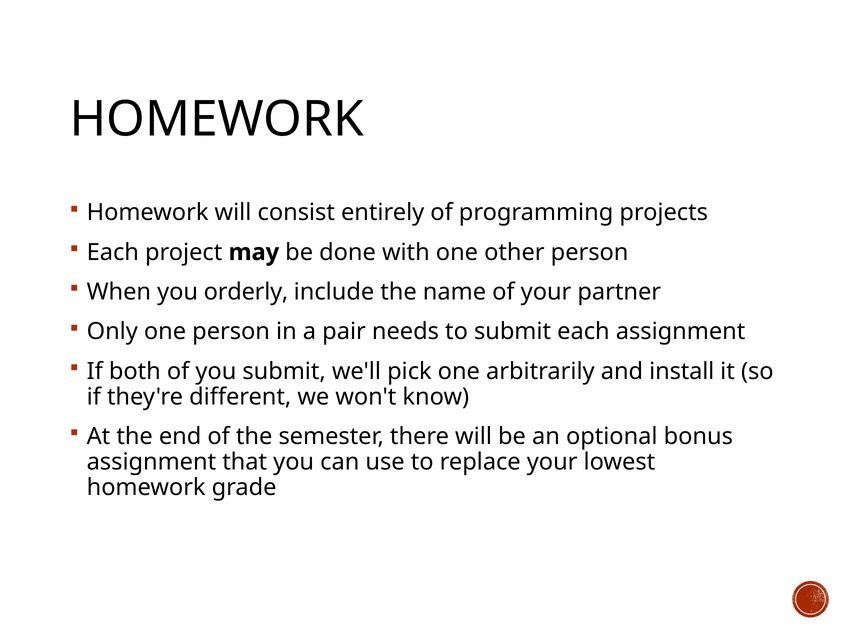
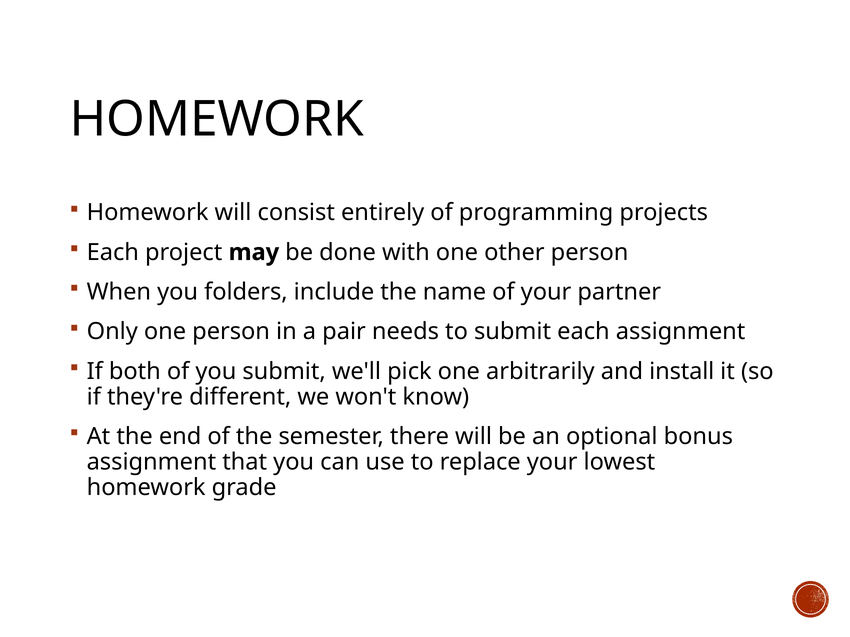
orderly: orderly -> folders (246, 292)
